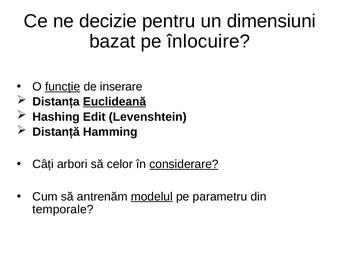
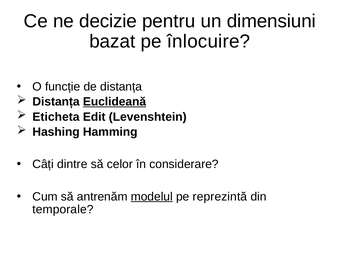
funcție underline: present -> none (63, 87)
de inserare: inserare -> distanța (121, 87)
Hashing: Hashing -> Eticheta (56, 117)
Distanță: Distanță -> Hashing (56, 132)
arbori: arbori -> dintre (72, 164)
considerare underline: present -> none (184, 164)
parametru: parametru -> reprezintă (220, 197)
